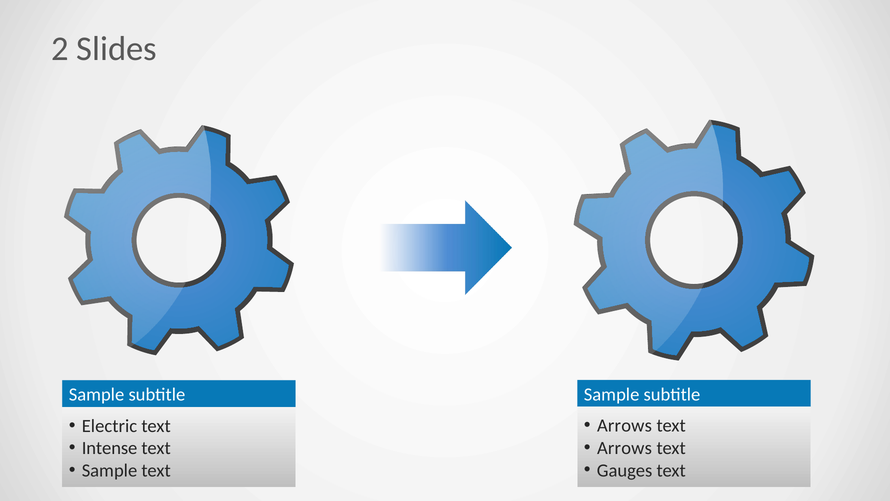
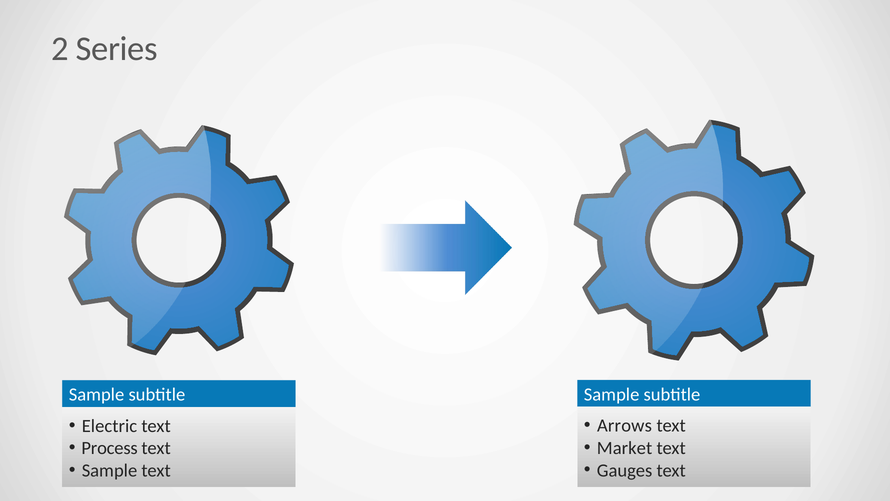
Slides: Slides -> Series (117, 49)
Arrows: Arrows -> Market (625, 448)
Intense: Intense -> Process (110, 448)
